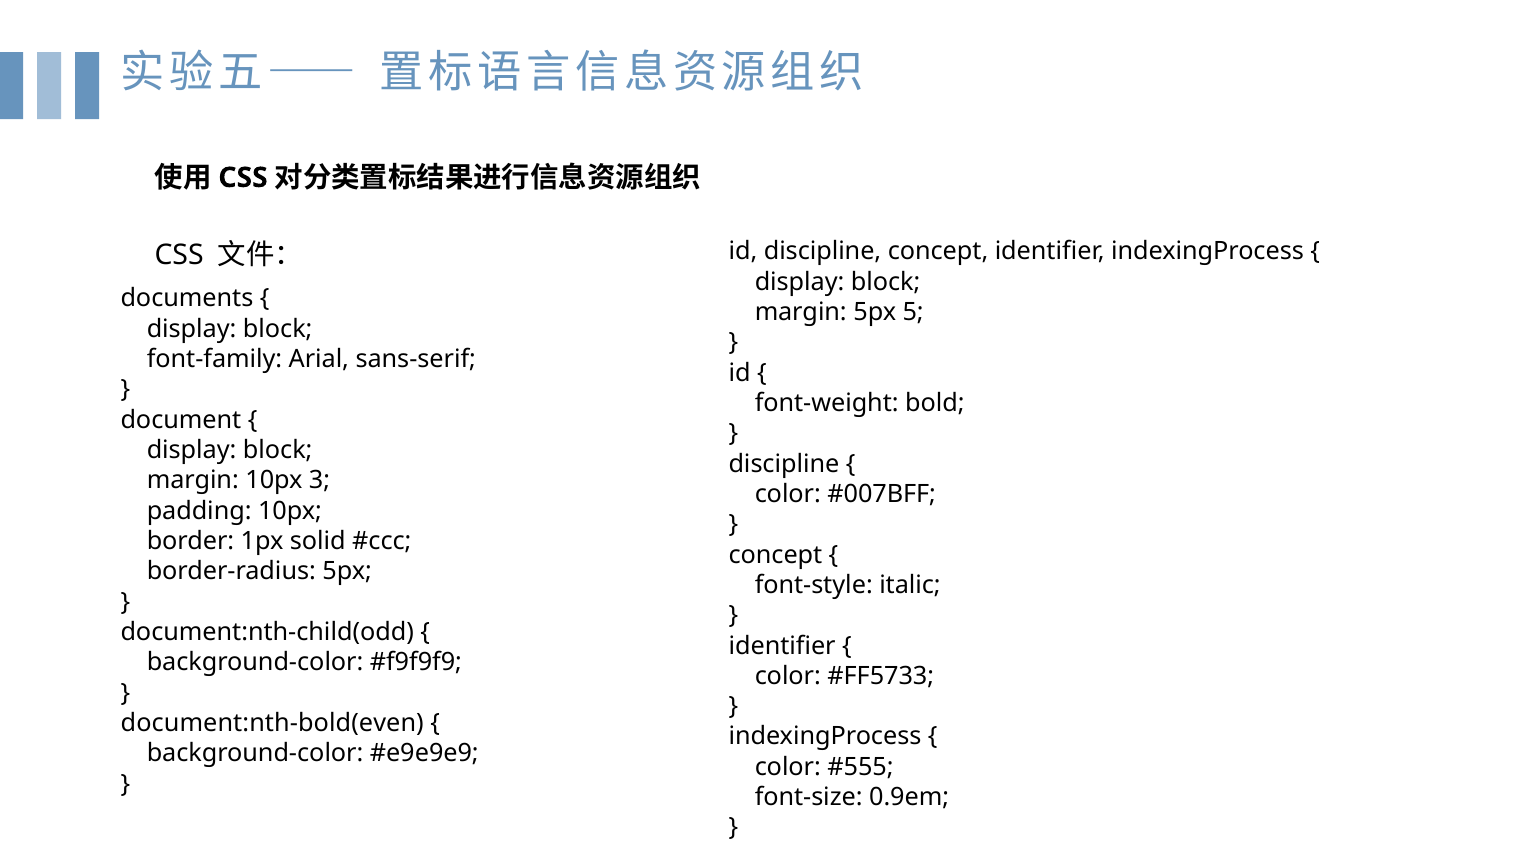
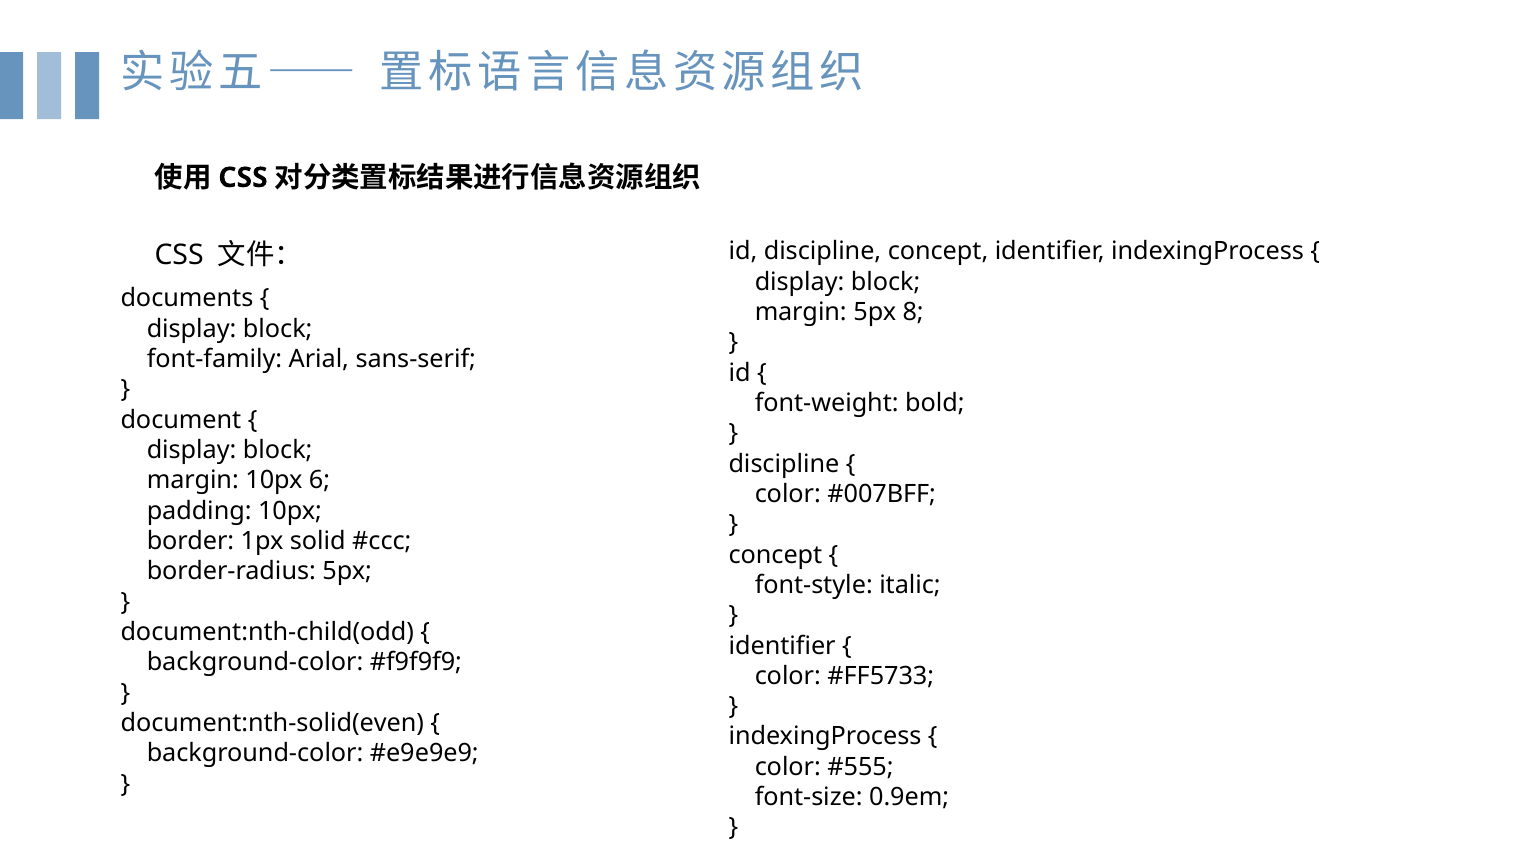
5: 5 -> 8 (913, 312)
3: 3 -> 6 (320, 480)
document:nth-bold(even: document:nth-bold(even -> document:nth-solid(even (272, 723)
